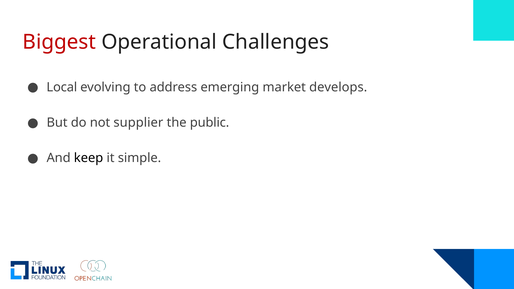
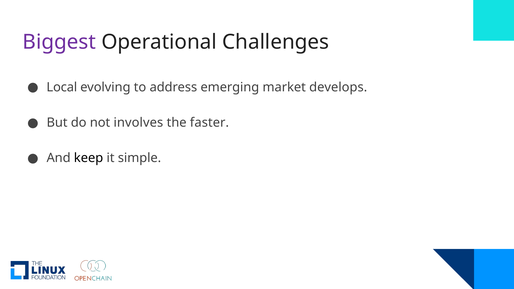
Biggest colour: red -> purple (59, 42)
supplier: supplier -> involves (138, 123)
public: public -> faster (209, 123)
